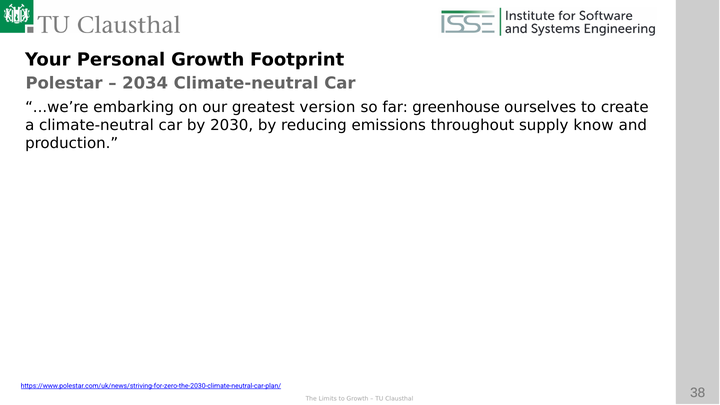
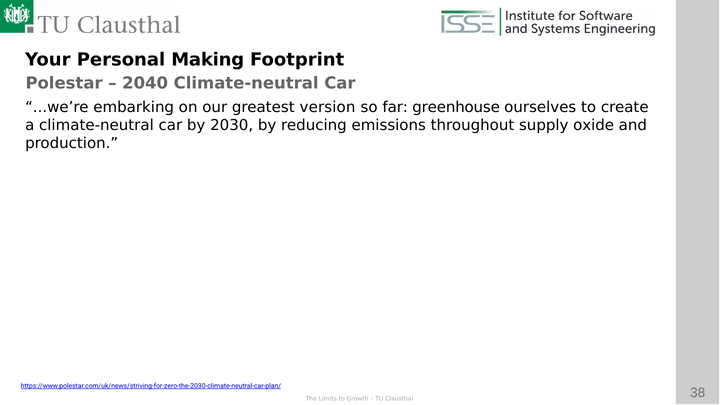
Personal Growth: Growth -> Making (208, 60)
2034: 2034 -> 2040 (145, 83)
know: know -> oxide (594, 125)
